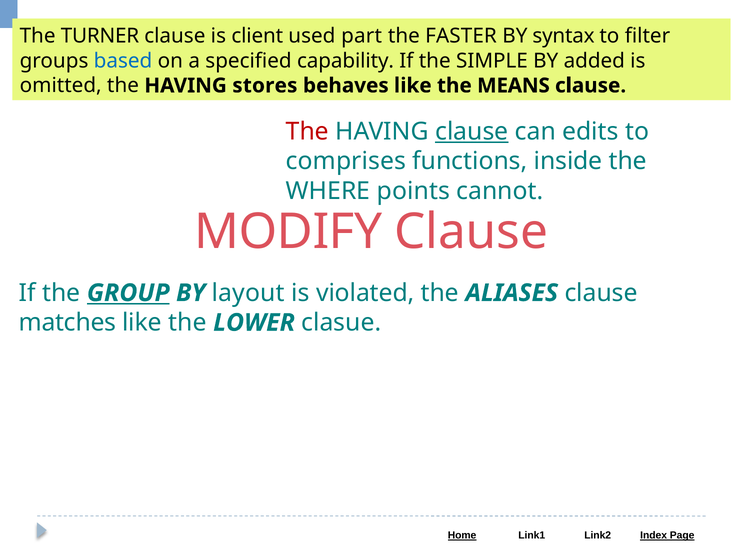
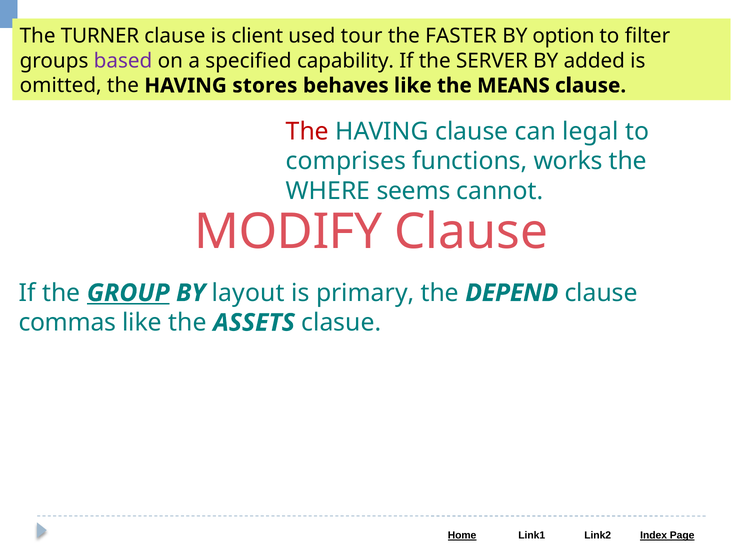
part: part -> tour (362, 36)
syntax: syntax -> option (564, 36)
based colour: blue -> purple (123, 61)
SIMPLE: SIMPLE -> SERVER (492, 61)
clause underline: present -> none (472, 132)
edits: edits -> legal (590, 132)
inside: inside -> works (568, 161)
points: points -> seems (414, 191)
violated: violated -> primary (365, 293)
ALIASES: ALIASES -> DEPEND (512, 293)
matches: matches -> commas (67, 323)
LOWER: LOWER -> ASSETS (254, 323)
